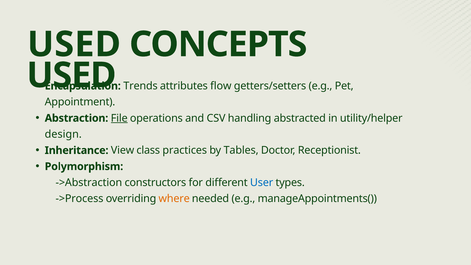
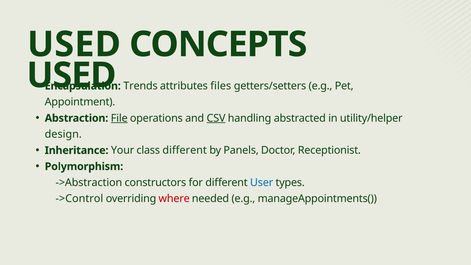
flow: flow -> files (221, 86)
CSV underline: none -> present (216, 118)
View: View -> Your (123, 150)
class practices: practices -> different (185, 150)
Tables: Tables -> Panels (241, 150)
->Process: ->Process -> ->Control (79, 199)
where colour: orange -> red (174, 199)
